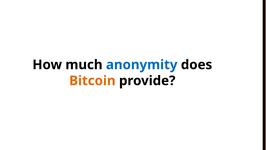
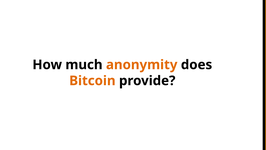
anonymity colour: blue -> orange (142, 65)
